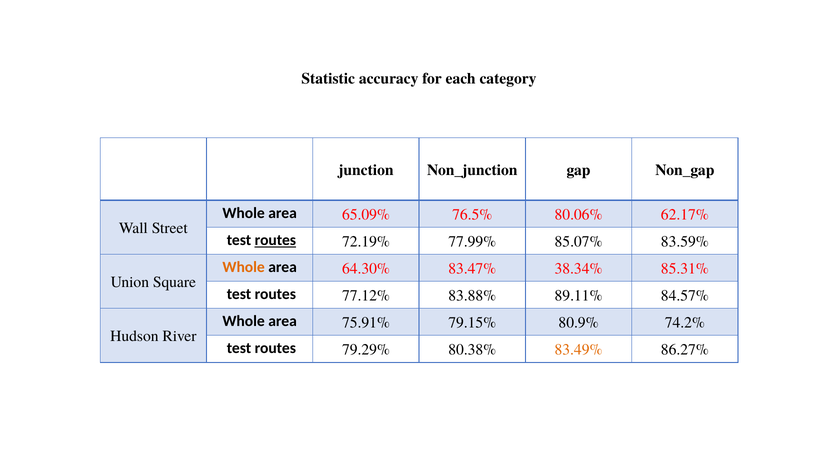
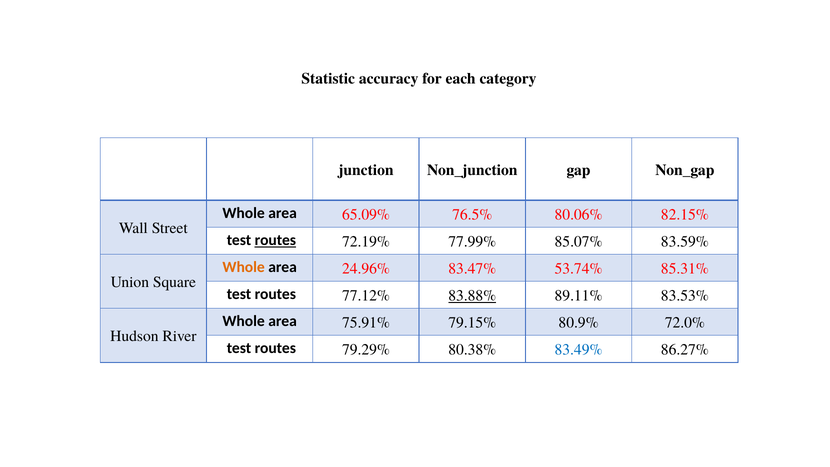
62.17%: 62.17% -> 82.15% (685, 215)
64.30%: 64.30% -> 24.96% (366, 269)
38.34%: 38.34% -> 53.74% (579, 269)
83.88% underline: none -> present (472, 296)
84.57%: 84.57% -> 83.53% (685, 296)
74.2%: 74.2% -> 72.0% (685, 323)
83.49% colour: orange -> blue (579, 350)
